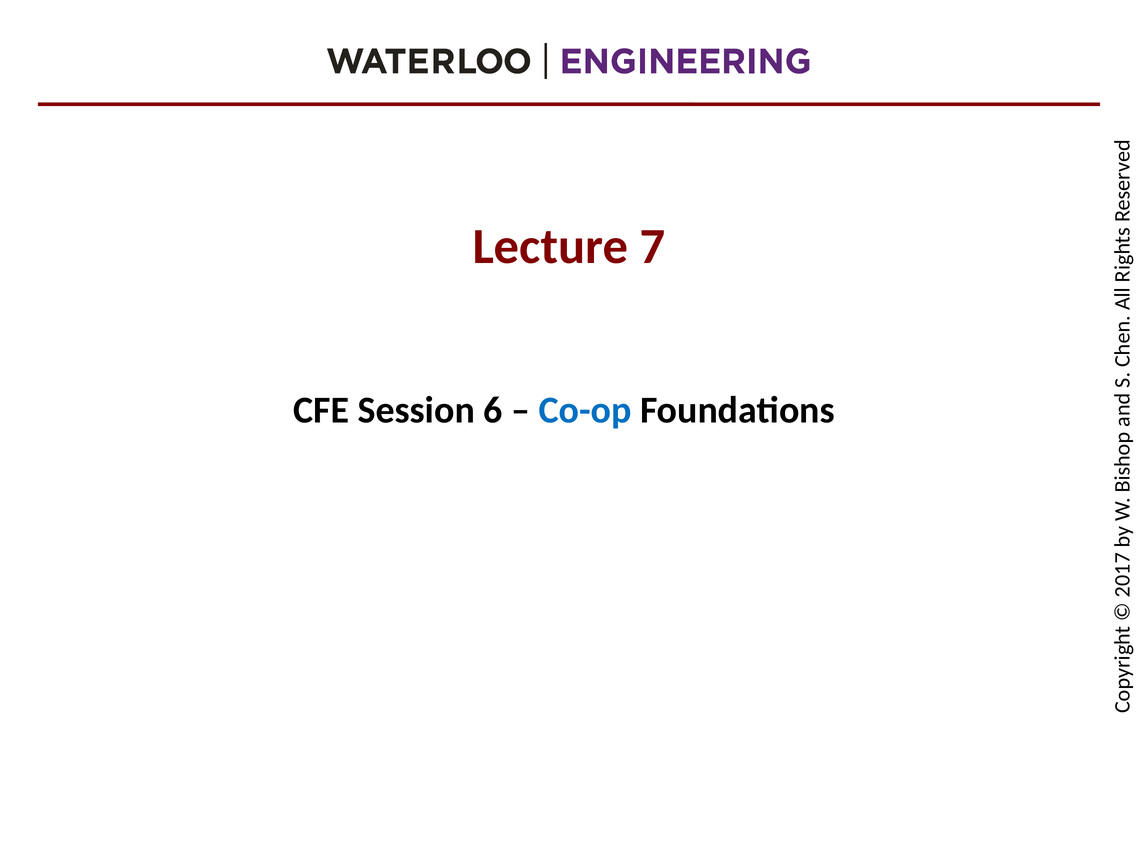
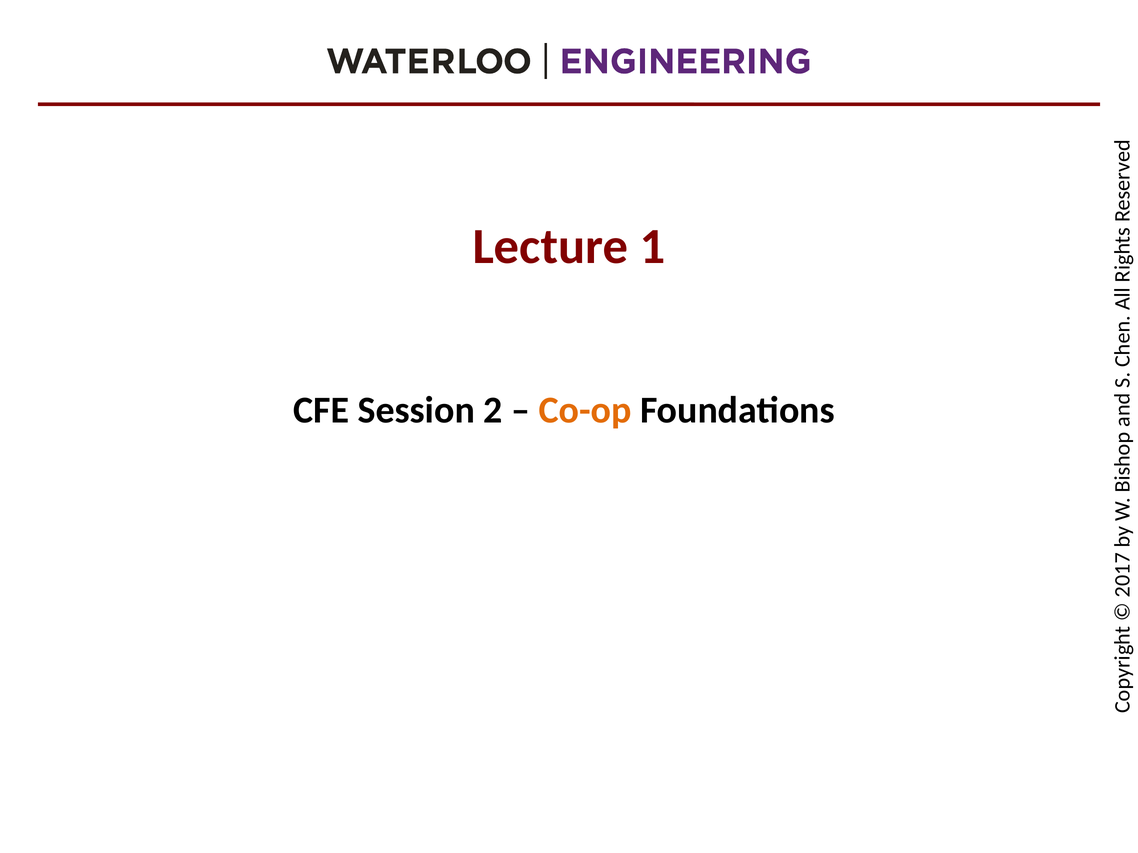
Lecture 7: 7 -> 1 (652, 247)
Session 6: 6 -> 2 (493, 410)
Co-op colour: blue -> orange (585, 410)
